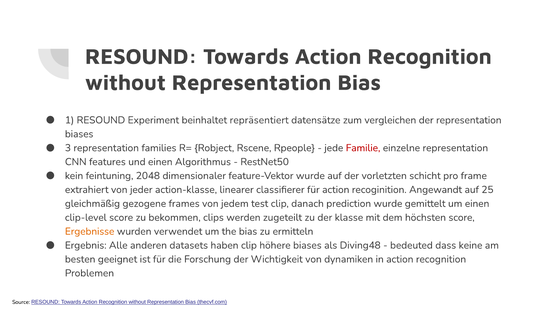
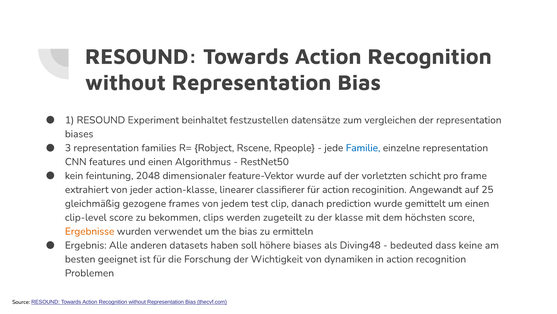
repräsentiert: repräsentiert -> festzustellen (259, 120)
Familie colour: red -> blue (363, 148)
haben clip: clip -> soll (249, 245)
